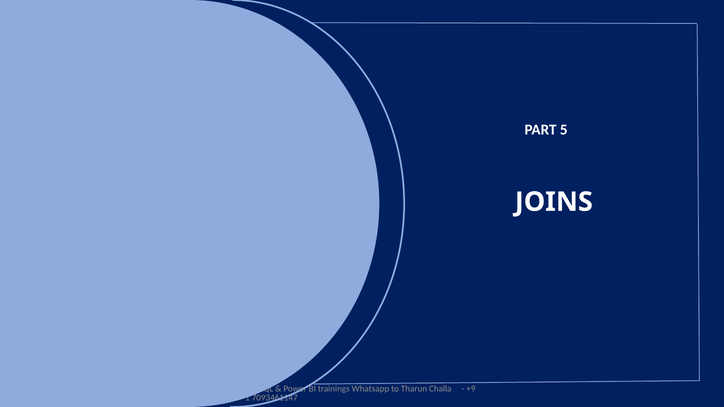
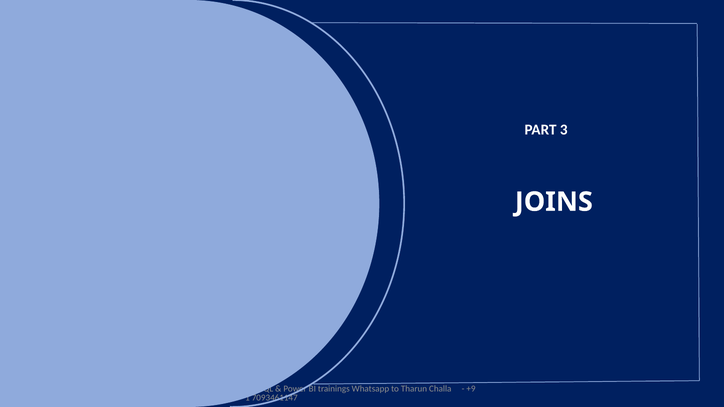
5: 5 -> 3 (564, 130)
